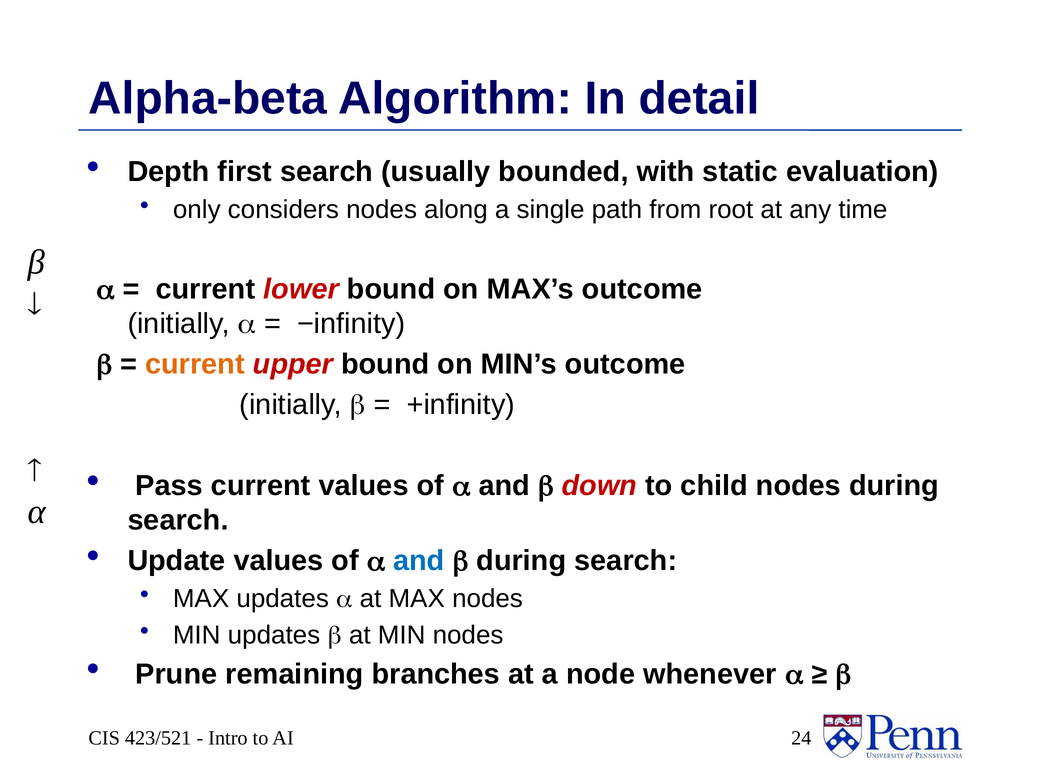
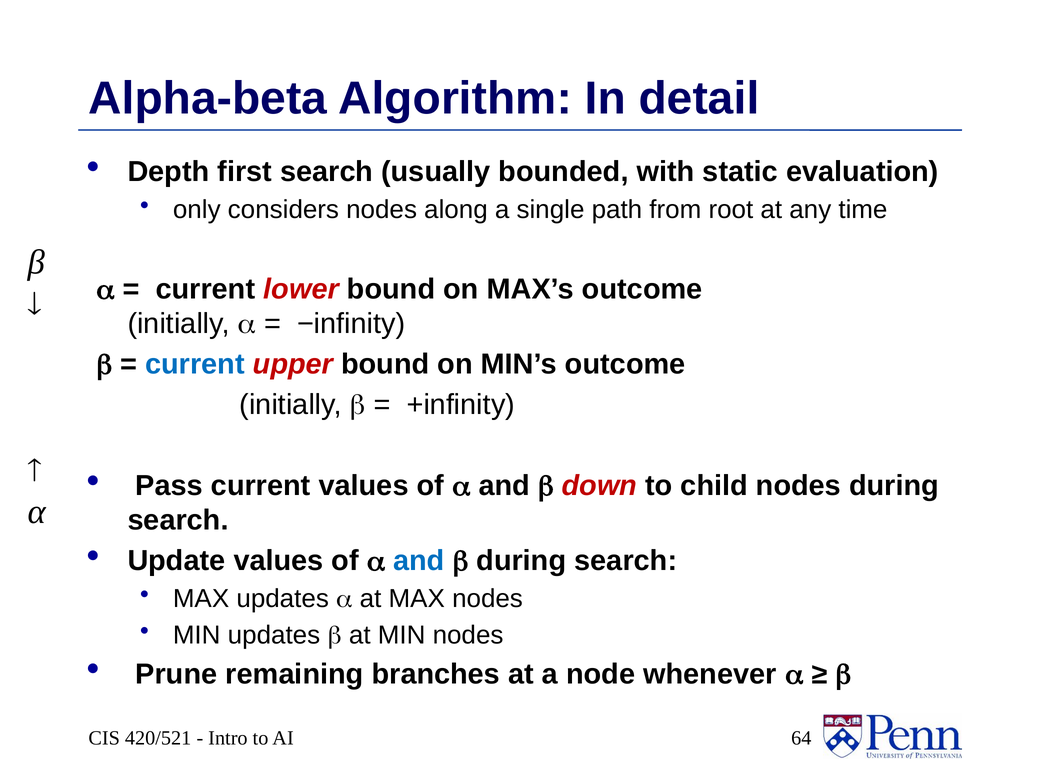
current colour: orange -> blue (195, 364)
423/521: 423/521 -> 420/521 (158, 738)
24: 24 -> 64 (801, 738)
